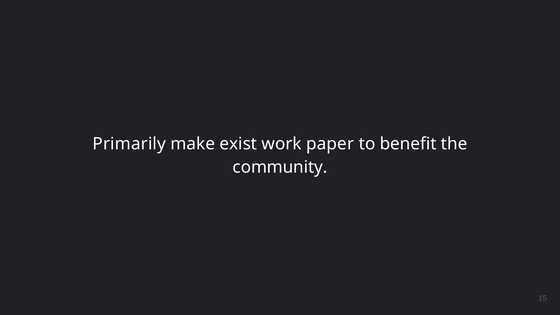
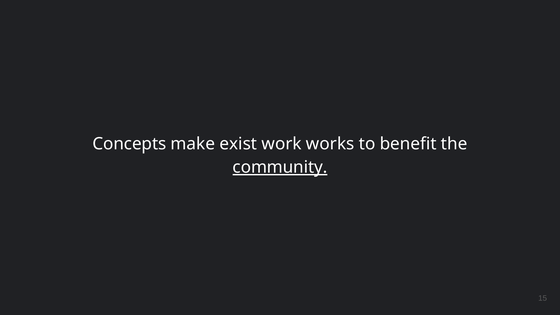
Primarily: Primarily -> Concepts (129, 144)
paper: paper -> works (330, 144)
community underline: none -> present (280, 167)
